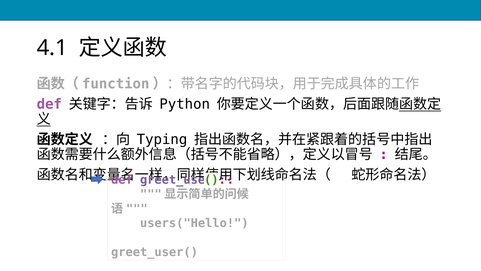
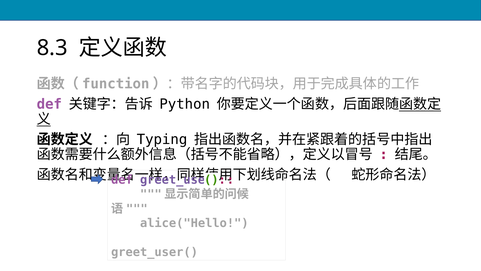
4.1: 4.1 -> 8.3 (52, 48)
users("Hello: users("Hello -> alice("Hello (194, 223)
